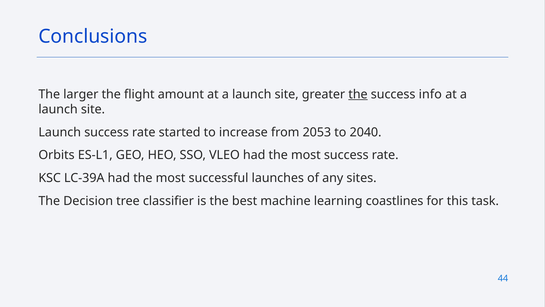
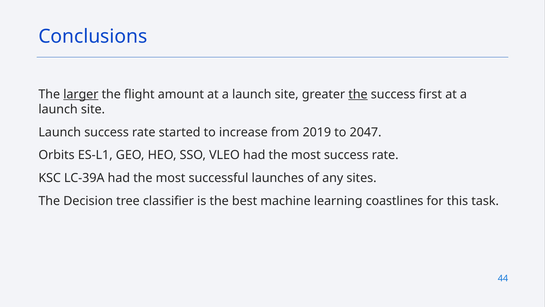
larger underline: none -> present (81, 94)
info: info -> first (430, 94)
2053: 2053 -> 2019 (317, 132)
2040: 2040 -> 2047 (366, 132)
